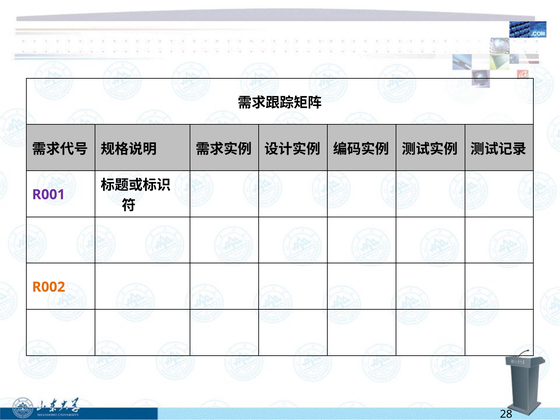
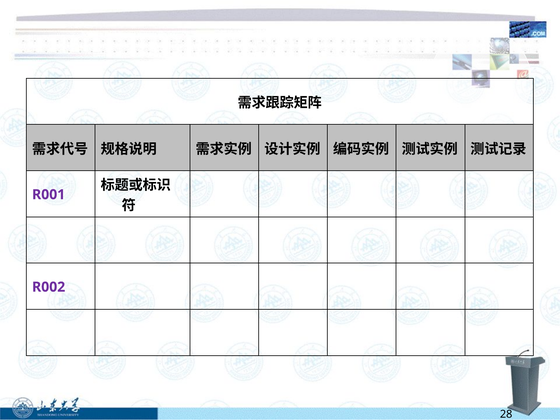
R002 colour: orange -> purple (49, 287)
